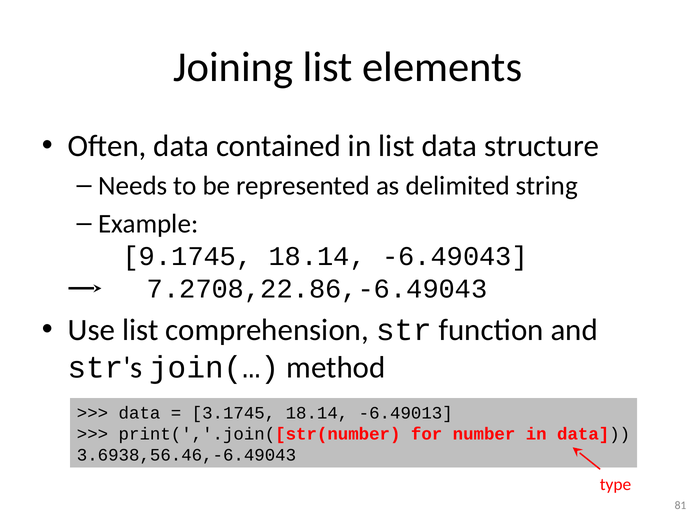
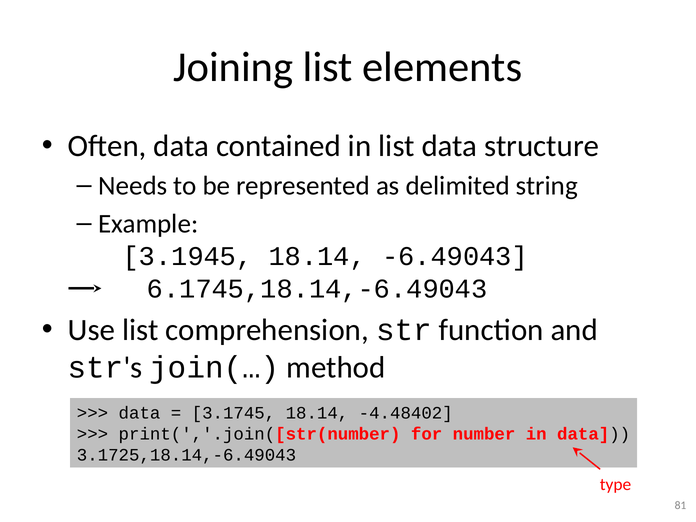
9.1745: 9.1745 -> 3.1945 (188, 256)
7.2708,22.86,-6.49043: 7.2708,22.86,-6.49043 -> 6.1745,18.14,-6.49043 (317, 289)
-6.49013: -6.49013 -> -4.48402 (406, 413)
3.6938,56.46,-6.49043: 3.6938,56.46,-6.49043 -> 3.1725,18.14,-6.49043 (186, 455)
